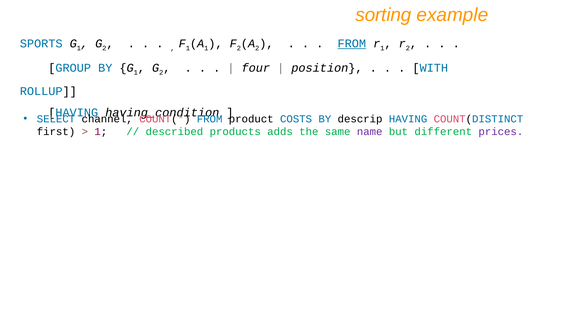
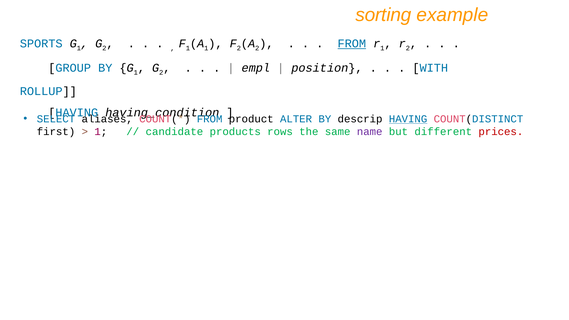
four: four -> empl (256, 68)
channel: channel -> aliases (107, 119)
COSTS: COSTS -> ALTER (296, 119)
HAVING underline: none -> present (408, 119)
described: described -> candidate (174, 132)
adds: adds -> rows (280, 132)
prices colour: purple -> red (501, 132)
